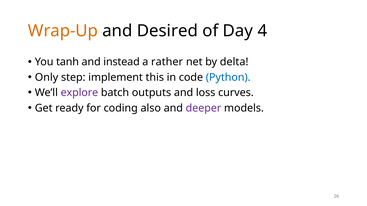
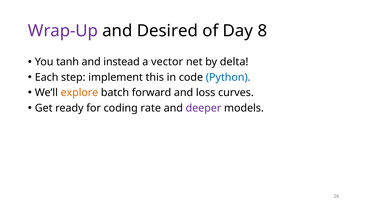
Wrap-Up colour: orange -> purple (63, 31)
4: 4 -> 8 (262, 31)
rather: rather -> vector (167, 62)
Only: Only -> Each (47, 77)
explore colour: purple -> orange (79, 93)
outputs: outputs -> forward (152, 93)
also: also -> rate (151, 108)
